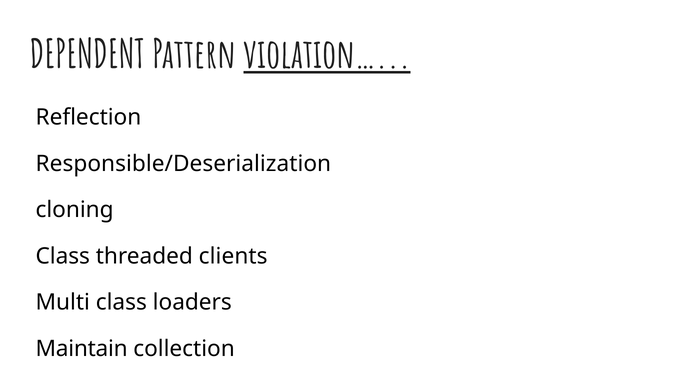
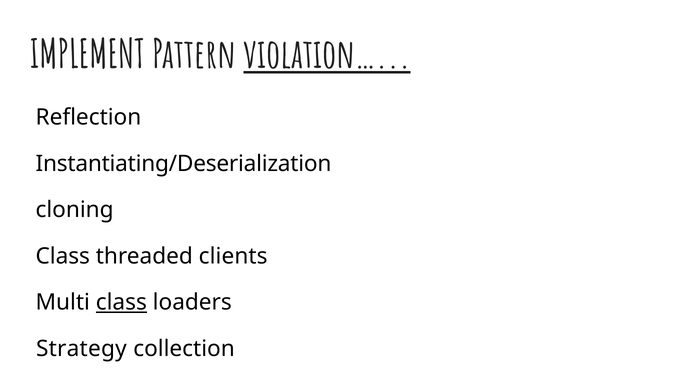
DEPENDENT: DEPENDENT -> IMPLEMENT (87, 55)
Responsible/Deserialization: Responsible/Deserialization -> Instantiating/Deserialization (183, 164)
class underline: none -> present (121, 302)
Maintain: Maintain -> Strategy (81, 349)
